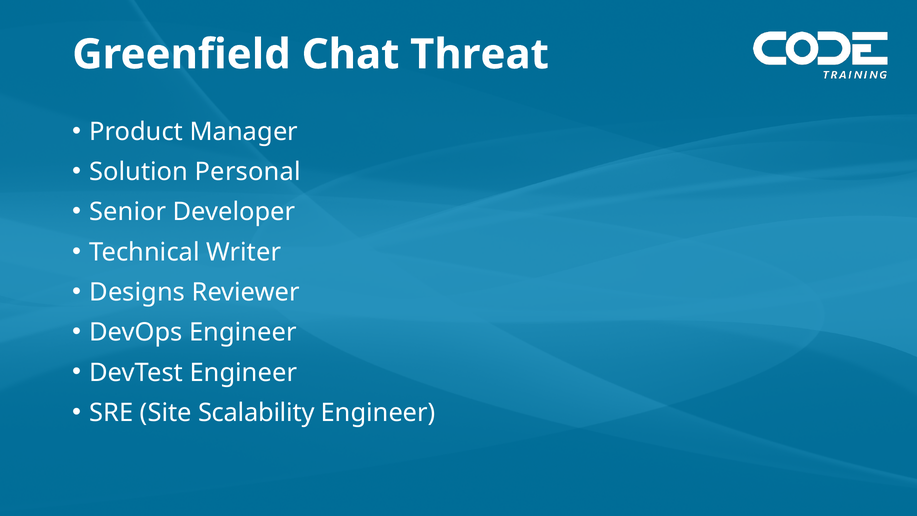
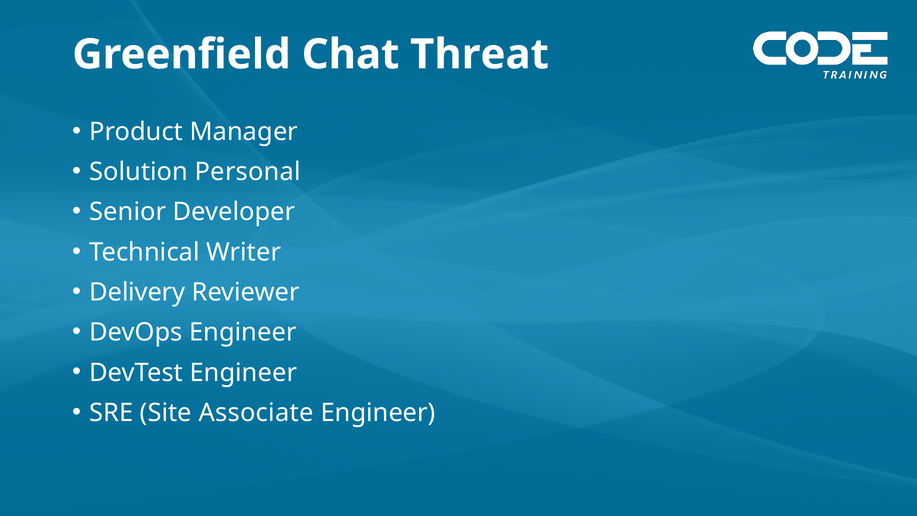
Designs: Designs -> Delivery (137, 292)
Scalability: Scalability -> Associate (256, 413)
